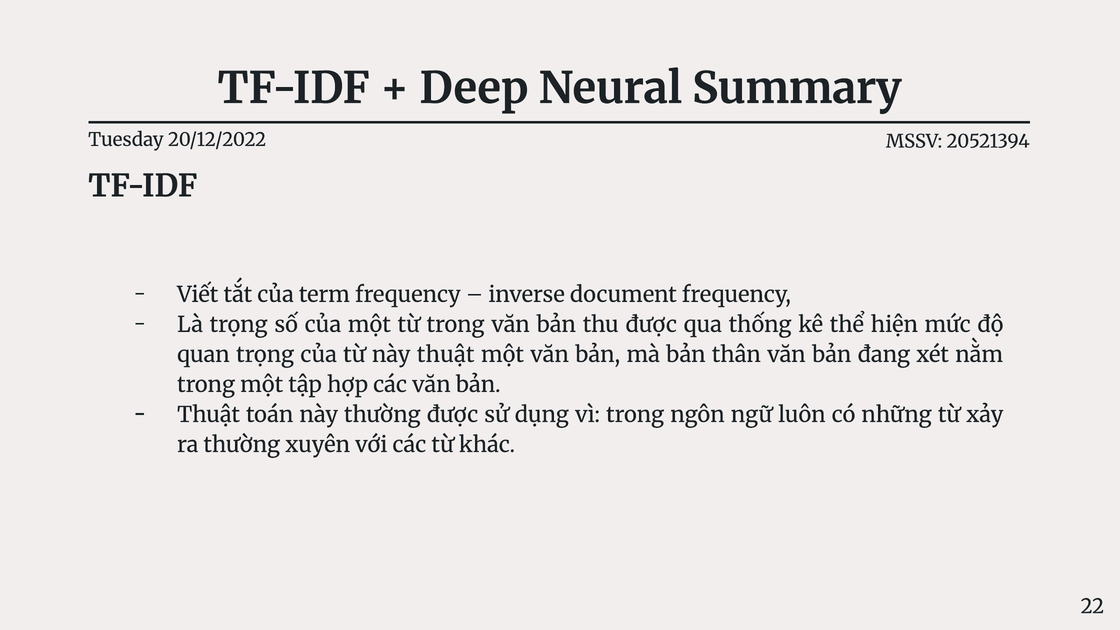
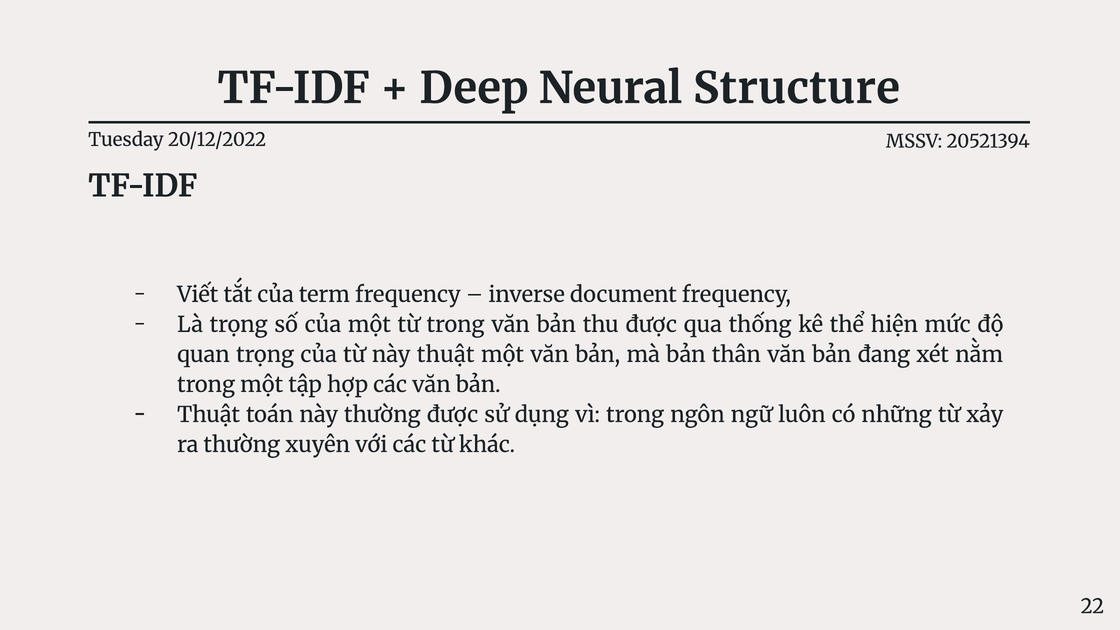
Summary: Summary -> Structure (796, 89)
